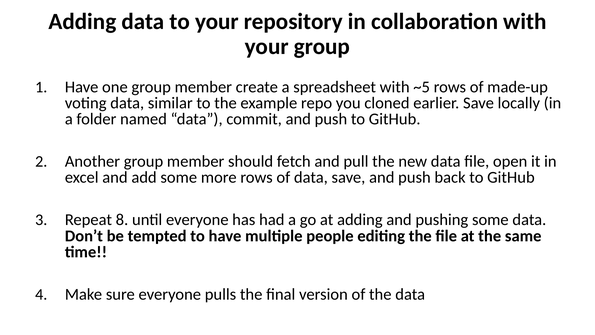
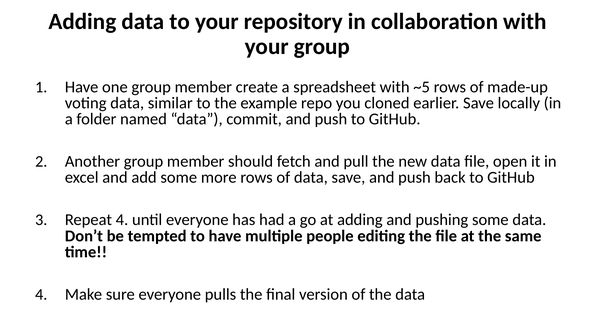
Repeat 8: 8 -> 4 (122, 220)
